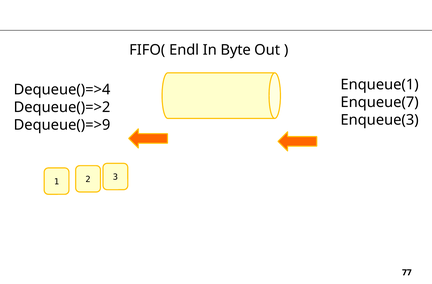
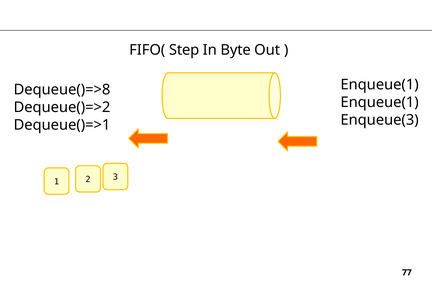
Endl: Endl -> Step (184, 50)
Dequeue()=>4: Dequeue()=>4 -> Dequeue()=>8 (62, 90)
Enqueue(7: Enqueue(7 -> Enqueue(1 (380, 102)
Dequeue()=>9: Dequeue()=>9 -> Dequeue()=>1 (62, 125)
